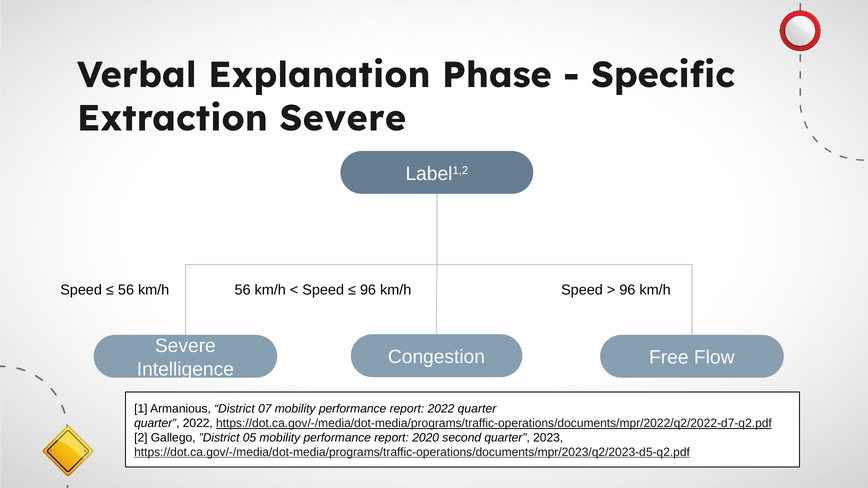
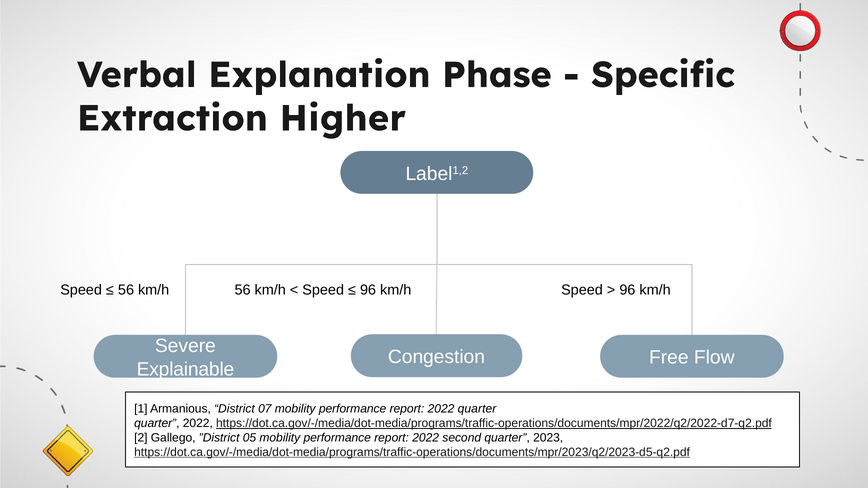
Extraction Severe: Severe -> Higher (343, 119)
Intelligence: Intelligence -> Explainable (185, 369)
2020: 2020 -> 2022 (426, 438)
